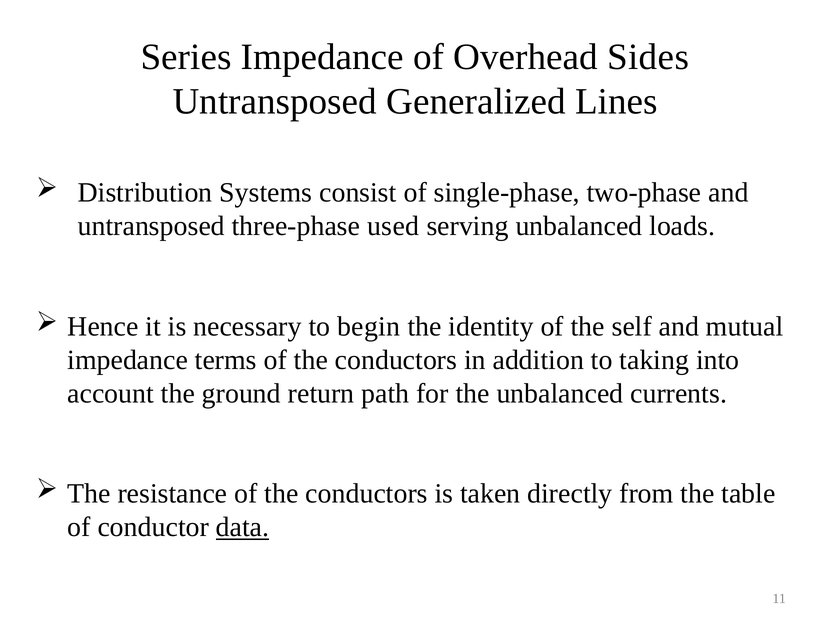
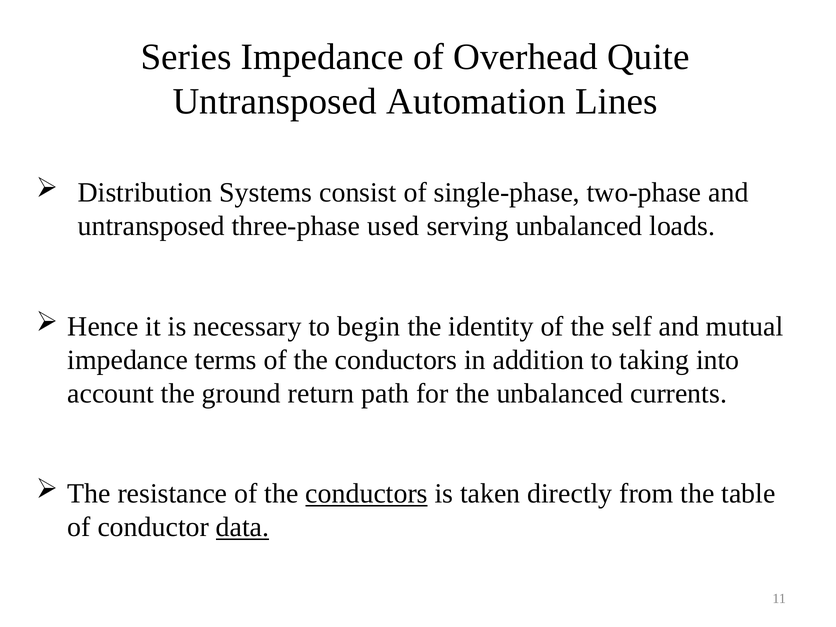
Sides: Sides -> Quite (648, 57)
Generalized: Generalized -> Automation (476, 101)
conductors underline: none -> present (367, 494)
